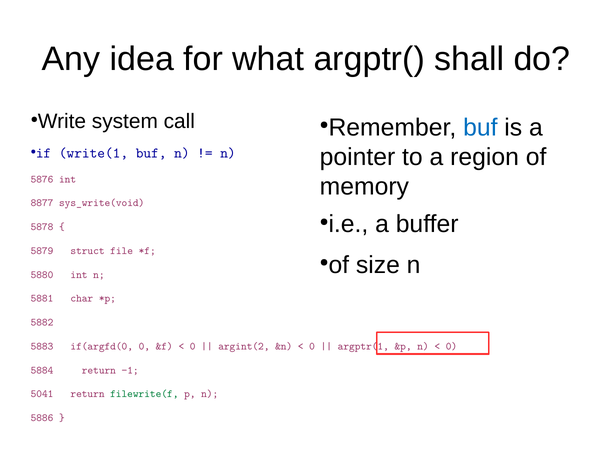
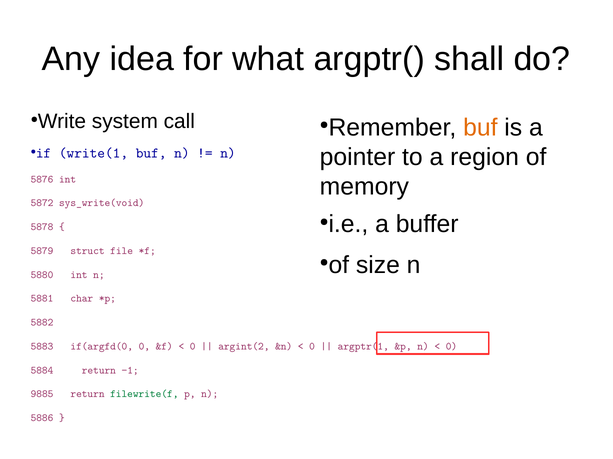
buf colour: blue -> orange (480, 128)
8877: 8877 -> 5872 (42, 203)
5041: 5041 -> 9885 (42, 394)
